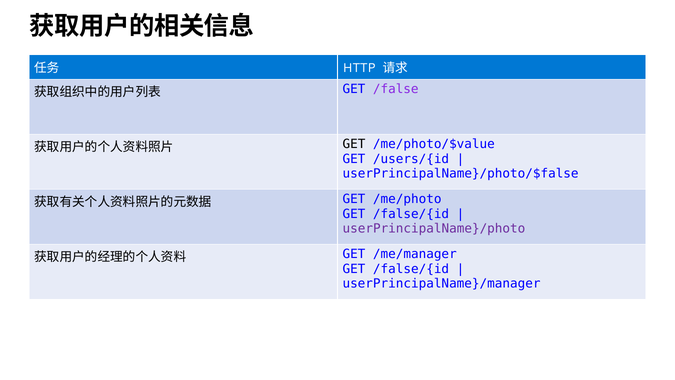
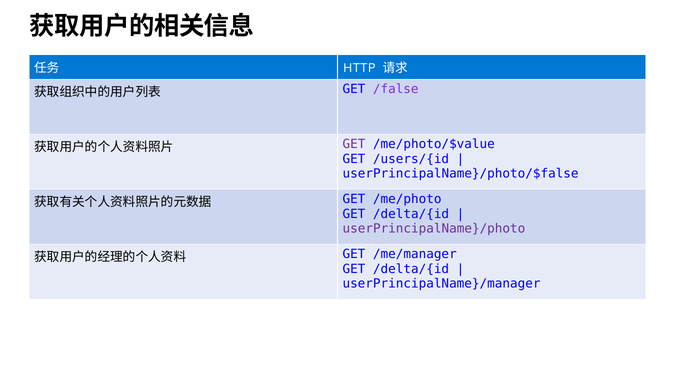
GET colour: black -> purple (354, 144)
/false/{id: /false/{id -> /delta/{id (411, 214)
/false/{id: /false/{id -> /delta/{id (411, 269)
